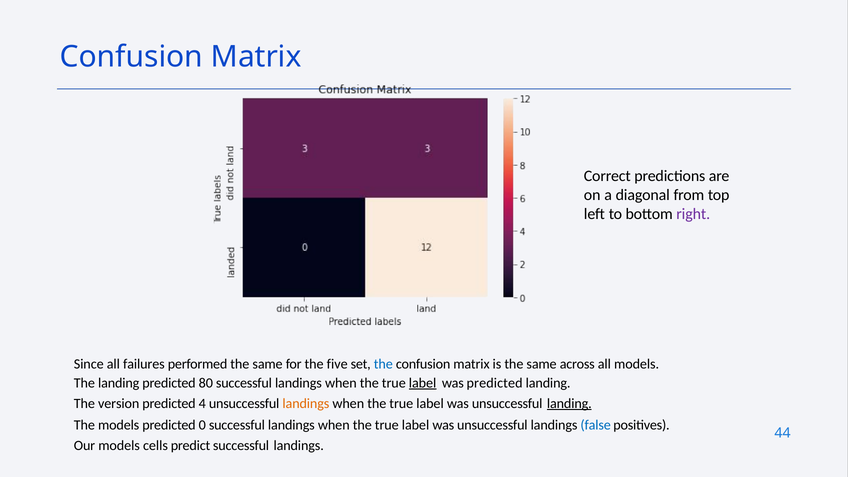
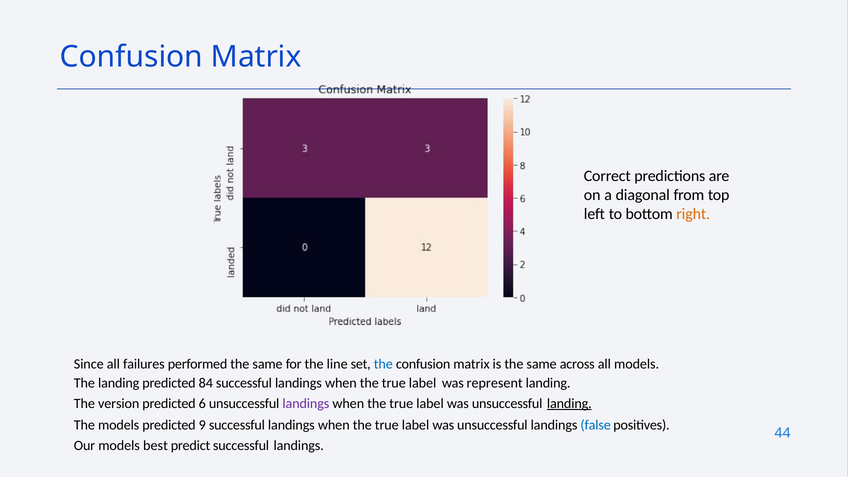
right colour: purple -> orange (693, 214)
five: five -> line (337, 364)
80: 80 -> 84 (206, 383)
label underline: present -> none (423, 383)
was predicted: predicted -> represent (495, 383)
4: 4 -> 6 (202, 403)
landings colour: orange -> purple (306, 403)
0: 0 -> 9 (202, 425)
cells: cells -> best (155, 446)
